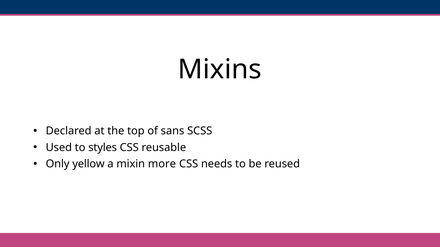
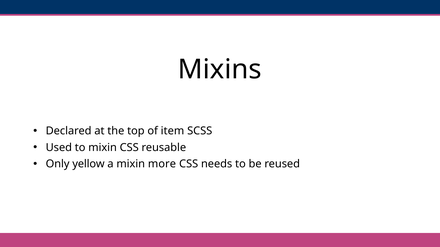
sans: sans -> item (172, 131)
to styles: styles -> mixin (103, 148)
